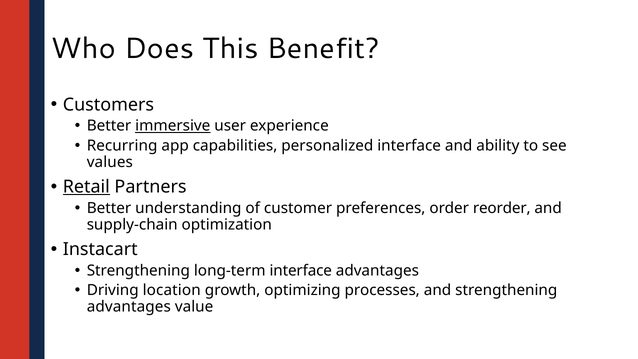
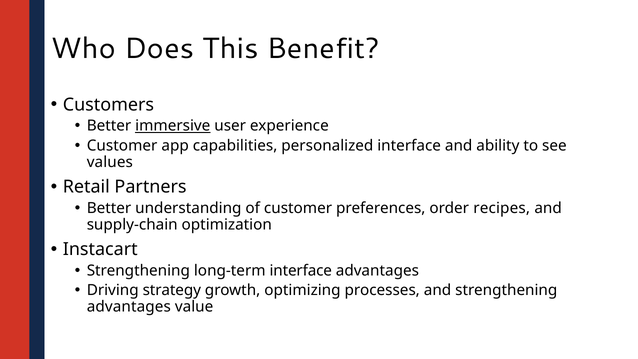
Recurring: Recurring -> Customer (122, 146)
Retail underline: present -> none (86, 187)
reorder: reorder -> recipes (502, 208)
location: location -> strategy (172, 290)
